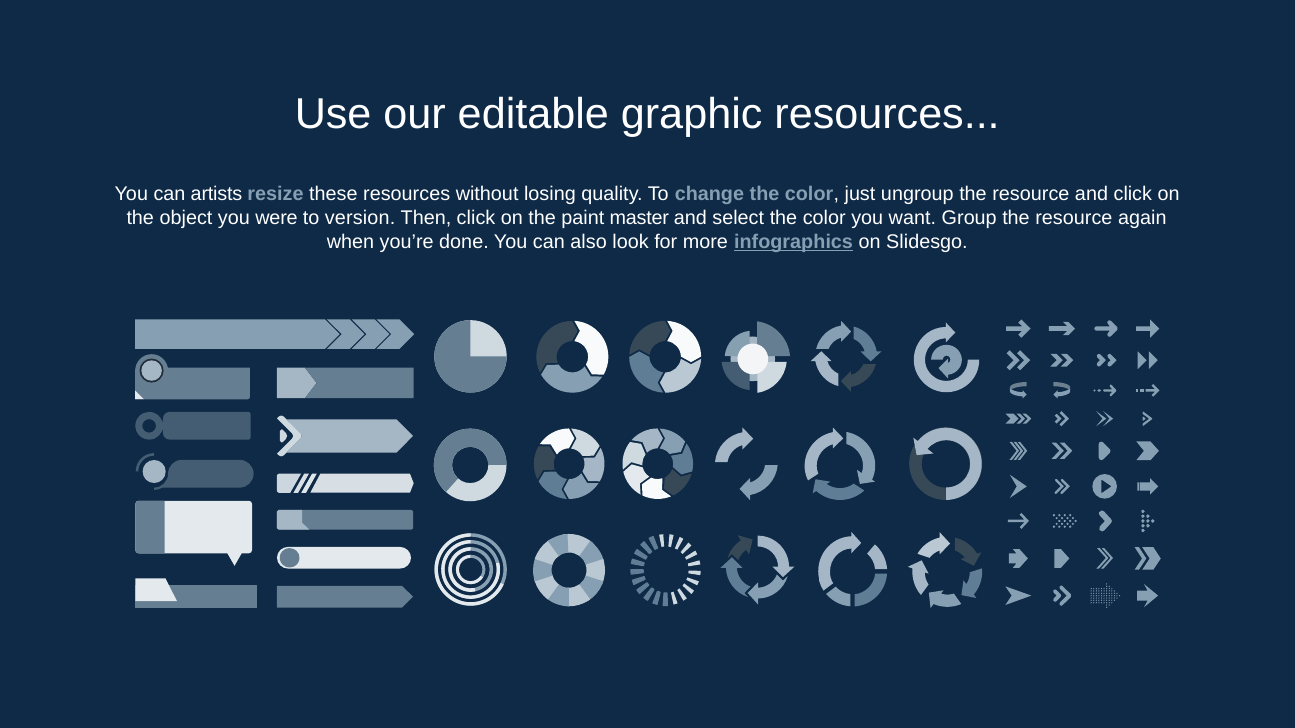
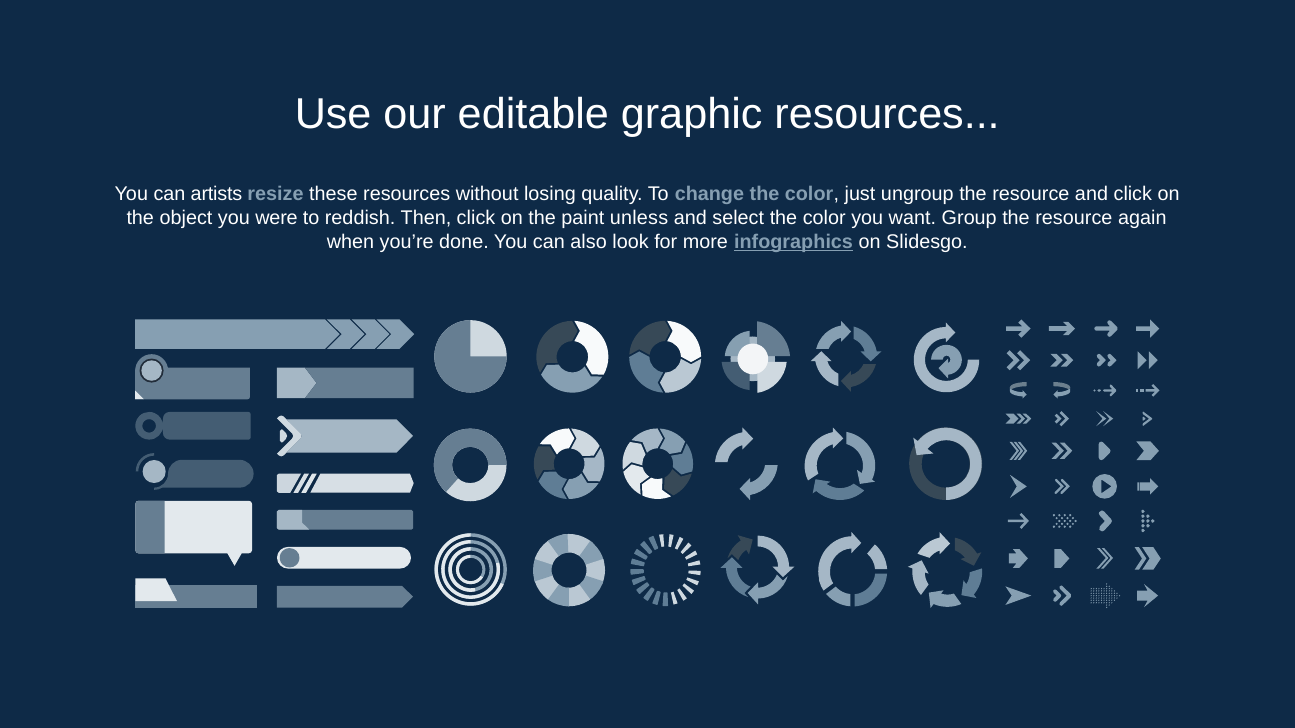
version: version -> reddish (360, 218)
master: master -> unless (639, 218)
